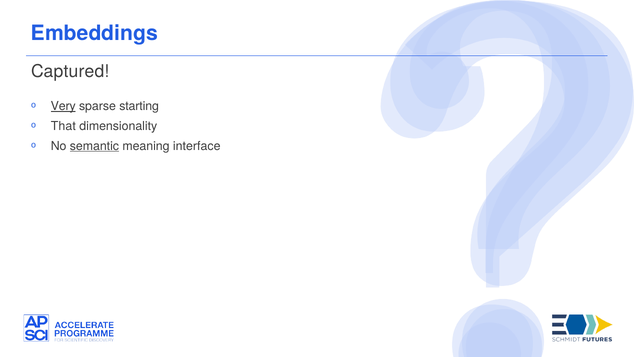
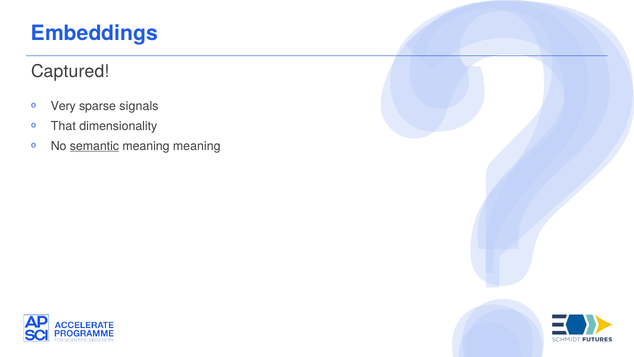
Very underline: present -> none (63, 106)
starting: starting -> signals (139, 106)
meaning interface: interface -> meaning (197, 146)
